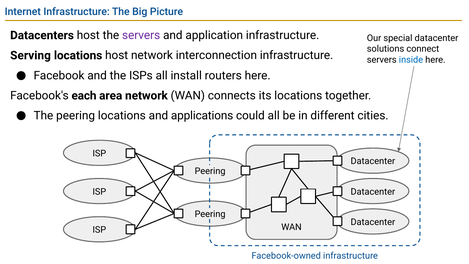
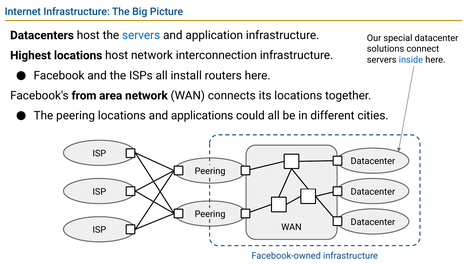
servers colour: purple -> blue (141, 35)
Serving: Serving -> Highest (31, 55)
each: each -> from (84, 96)
